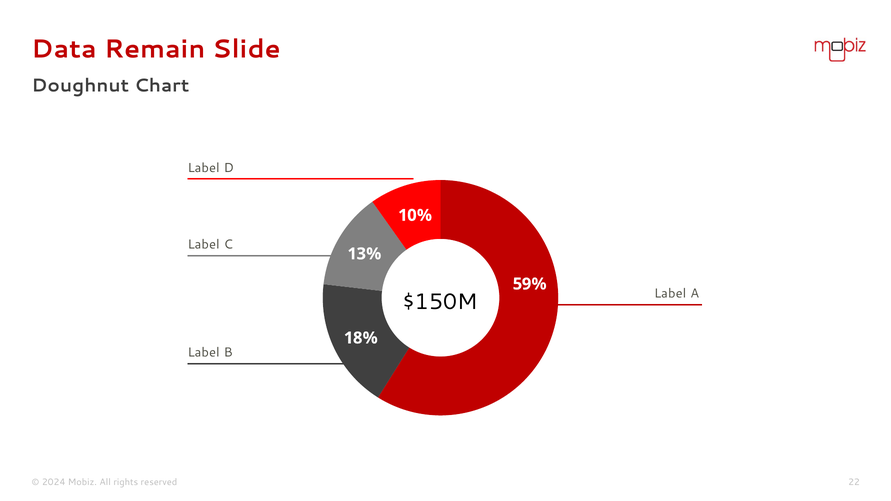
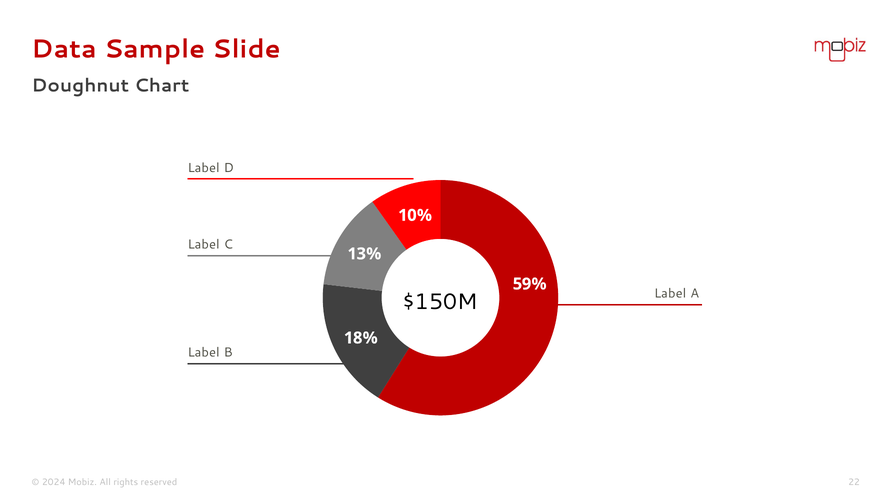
Remain: Remain -> Sample (155, 49)
